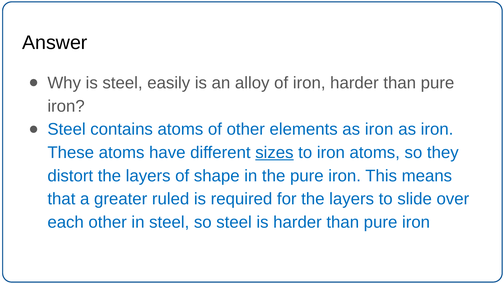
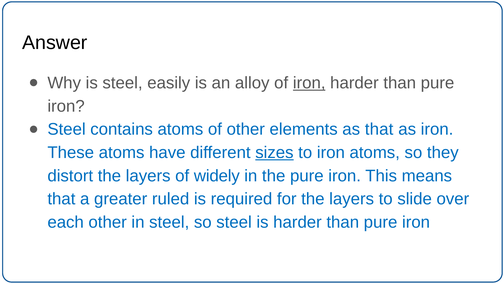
iron underline: none -> present (309, 83)
elements as iron: iron -> that (379, 129)
shape: shape -> widely (217, 176)
